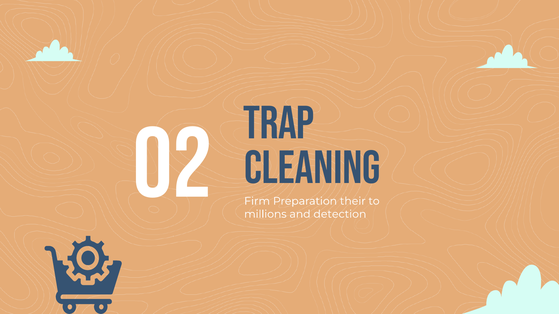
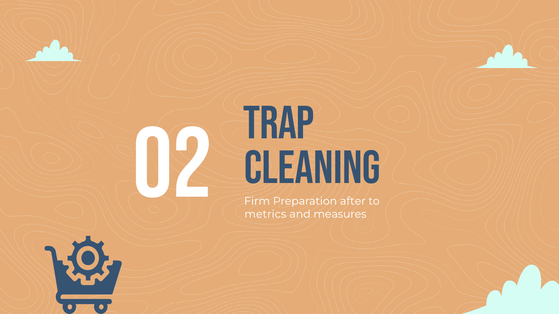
their: their -> after (353, 201)
millions: millions -> metrics (265, 214)
detection: detection -> measures (340, 214)
